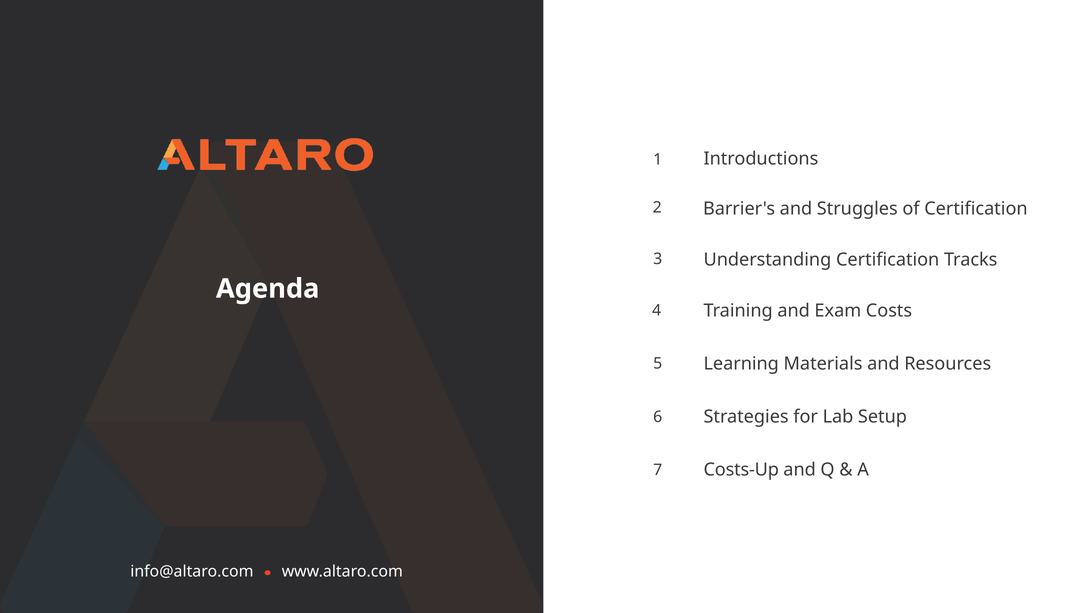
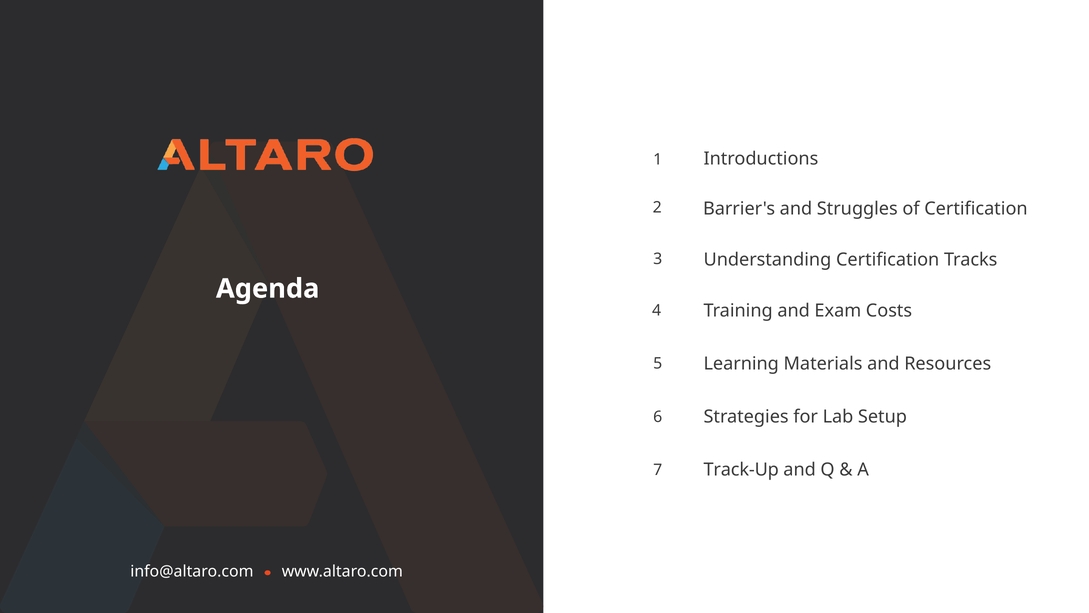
Costs-Up: Costs-Up -> Track-Up (741, 469)
